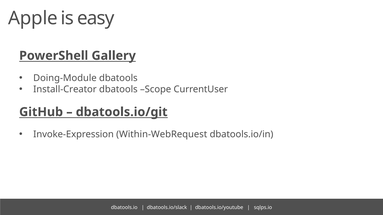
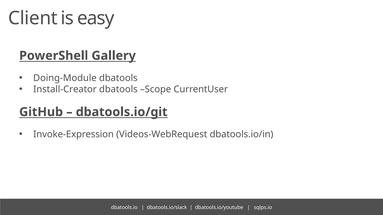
Apple: Apple -> Client (33, 18)
Within-WebRequest: Within-WebRequest -> Videos-WebRequest (162, 134)
